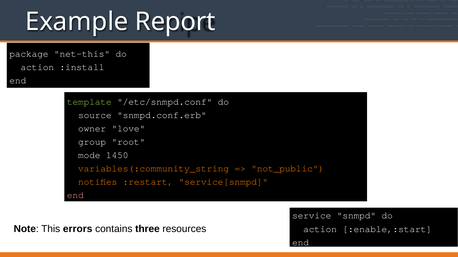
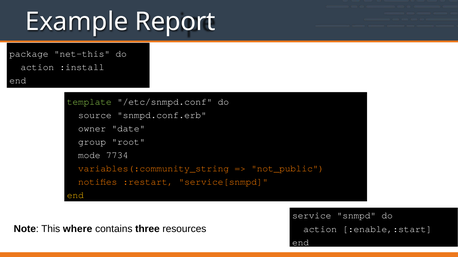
love: love -> date (128, 129)
1450: 1450 -> 7734 (117, 156)
end colour: pink -> yellow (75, 196)
errors: errors -> where (78, 229)
